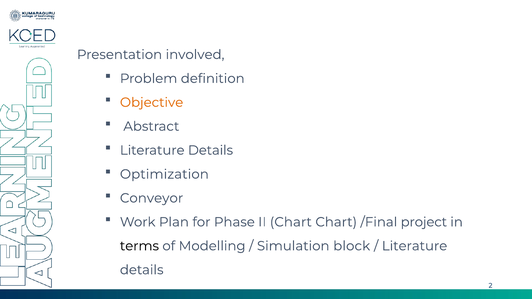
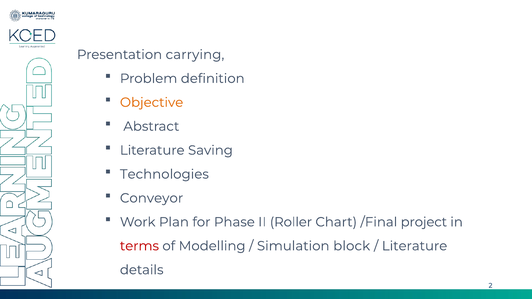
involved: involved -> carrying (195, 55)
Details: Details -> Saving (210, 150)
Optimization: Optimization -> Technologies (164, 174)
II Chart: Chart -> Roller (291, 222)
terms colour: black -> red (139, 246)
